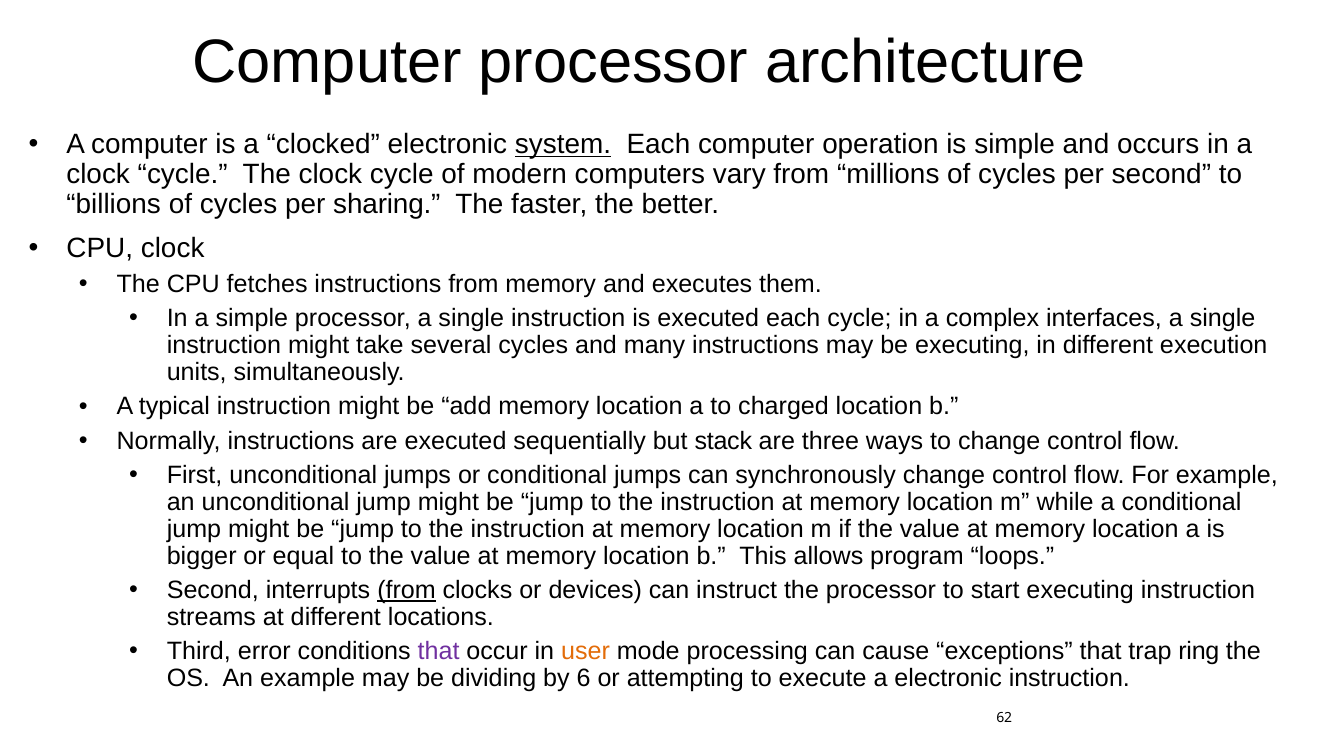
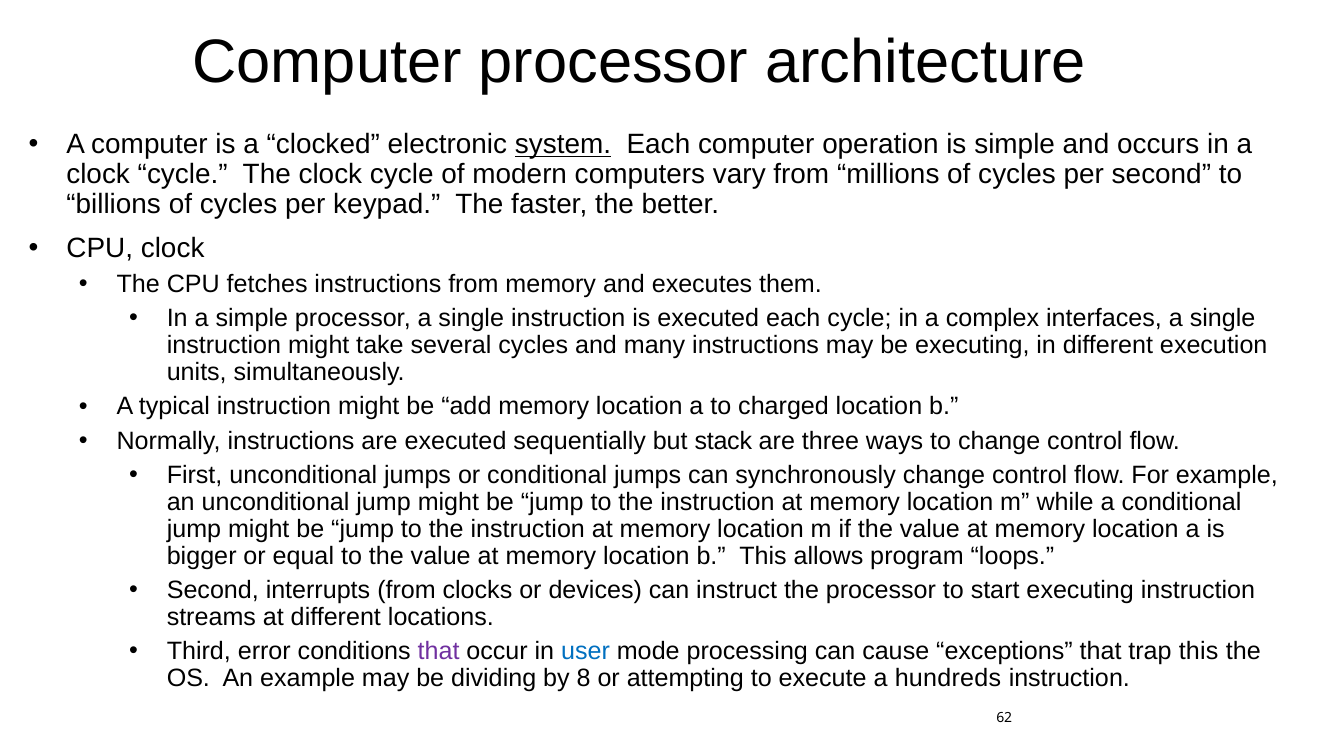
sharing: sharing -> keypad (387, 205)
from underline: present -> none (407, 590)
user colour: orange -> blue (586, 652)
trap ring: ring -> this (1199, 652)
6: 6 -> 8 (584, 679)
a electronic: electronic -> hundreds (948, 679)
